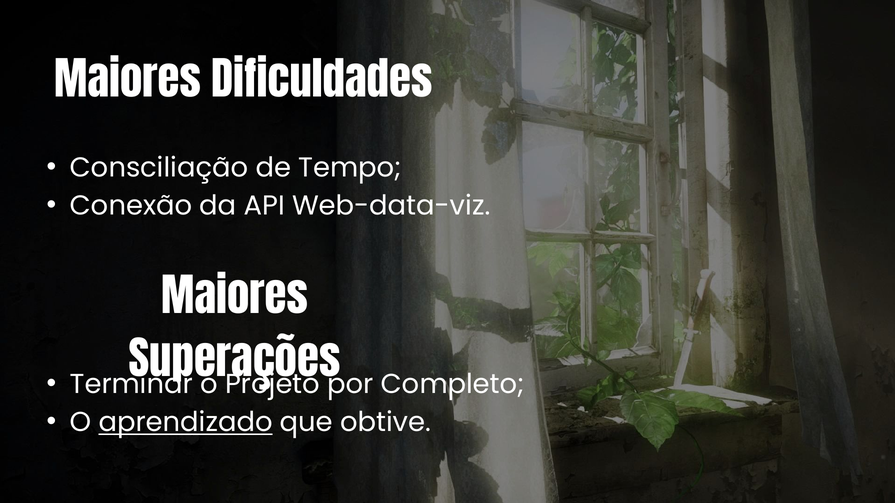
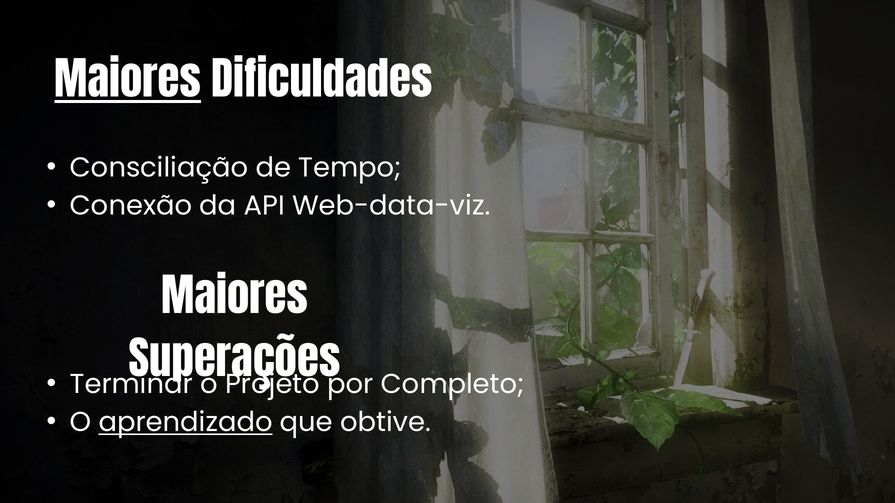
Maiores underline: none -> present (128, 82)
